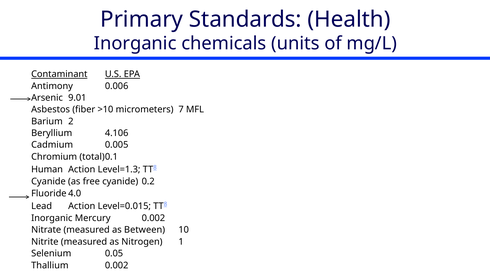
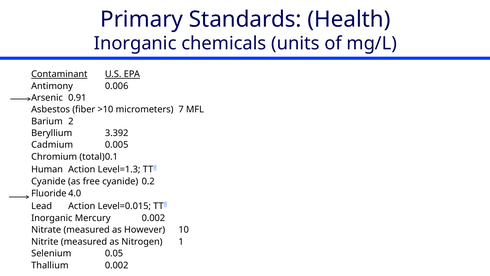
9.01: 9.01 -> 0.91 (77, 98)
4.106: 4.106 -> 3.392 (117, 133)
Between: Between -> However (145, 230)
